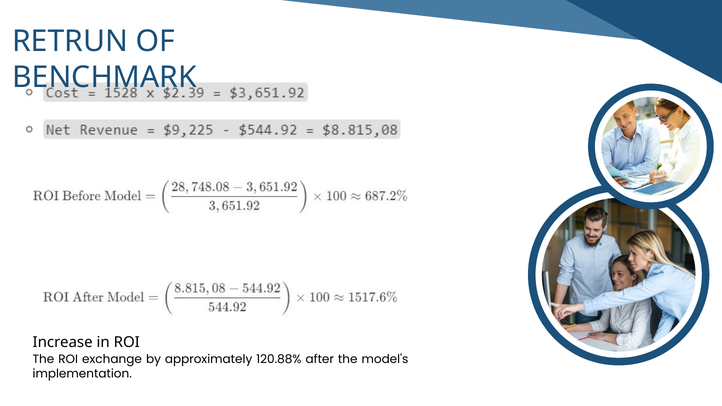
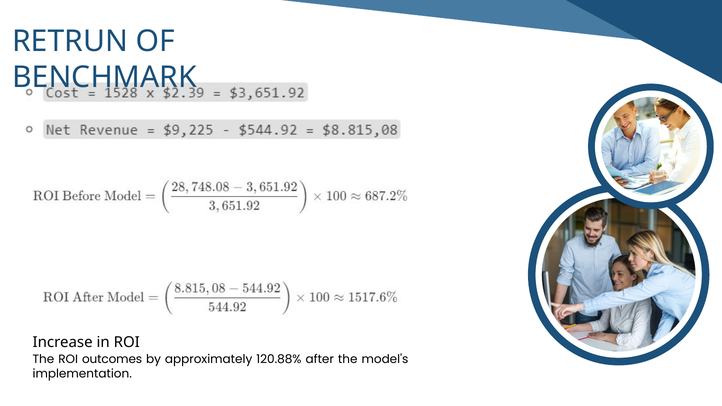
exchange: exchange -> outcomes (112, 359)
